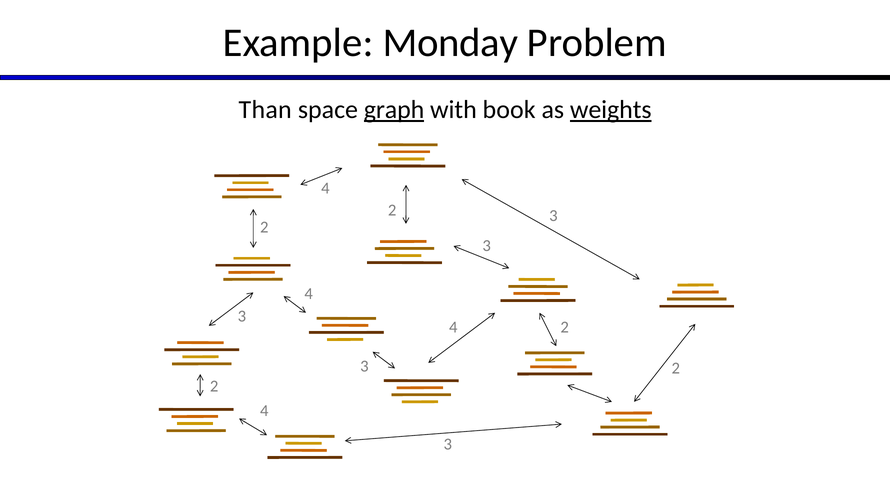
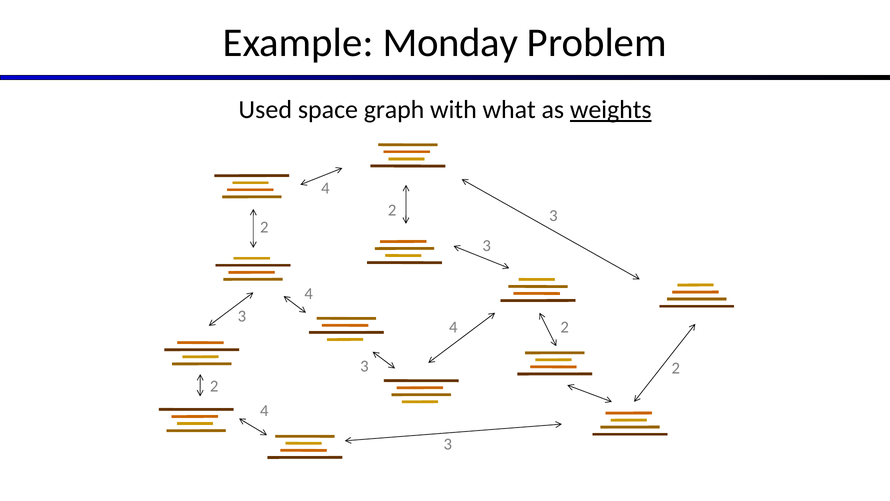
Than: Than -> Used (265, 110)
graph underline: present -> none (394, 110)
book: book -> what (509, 110)
